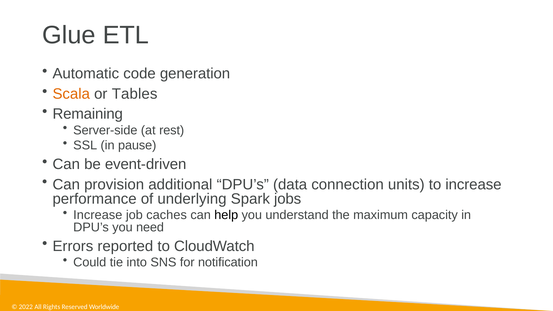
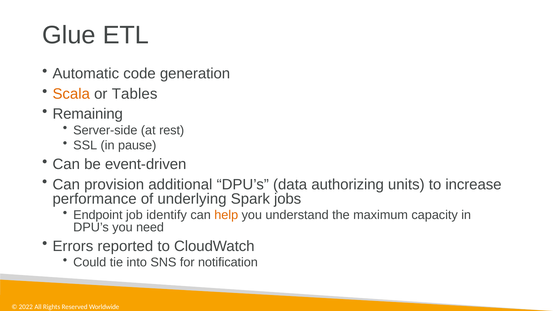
connection: connection -> authorizing (348, 185)
Increase: Increase -> Endpoint (98, 215)
caches: caches -> identify (167, 215)
help colour: black -> orange (226, 215)
